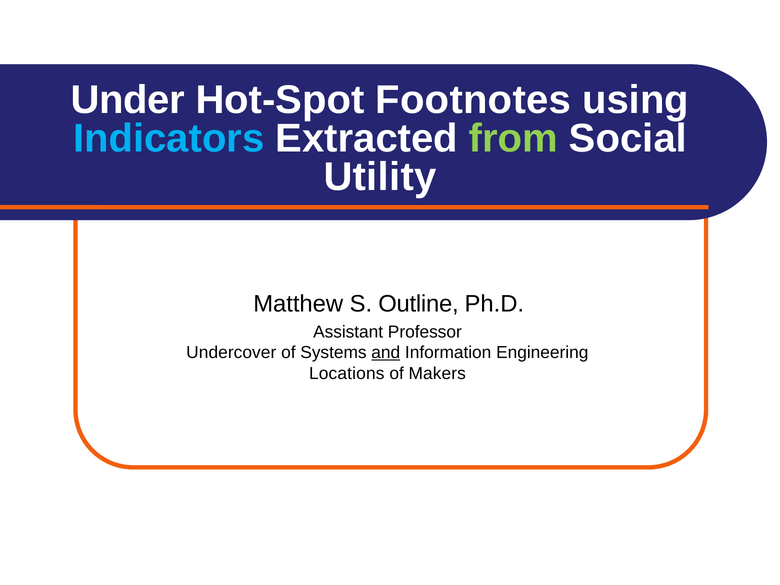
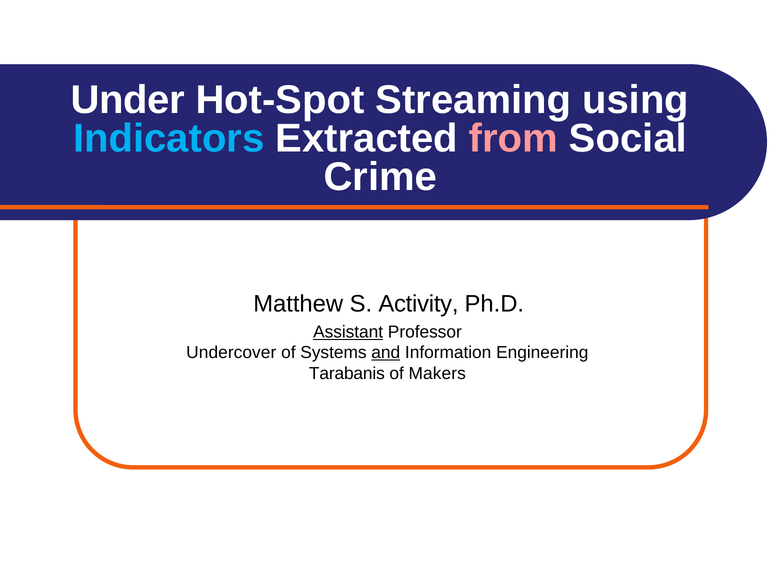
Footnotes: Footnotes -> Streaming (473, 100)
from colour: light green -> pink (513, 139)
Utility: Utility -> Crime (380, 177)
Outline: Outline -> Activity (418, 304)
Assistant underline: none -> present (348, 332)
Locations: Locations -> Tarabanis (347, 374)
